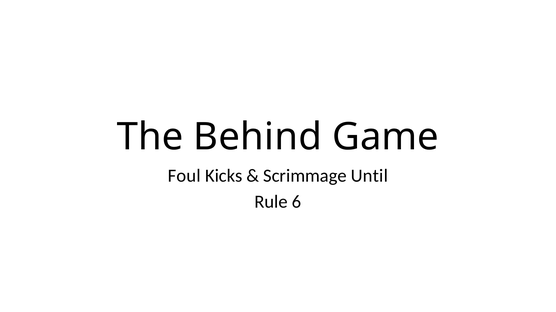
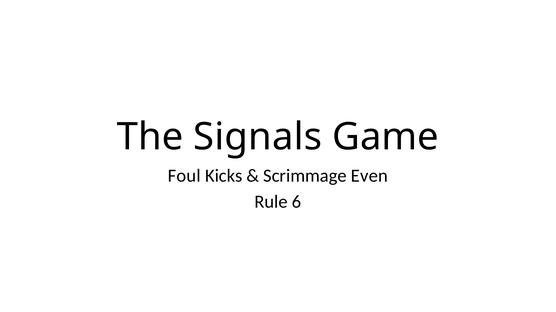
Behind: Behind -> Signals (258, 137)
Until: Until -> Even (369, 176)
